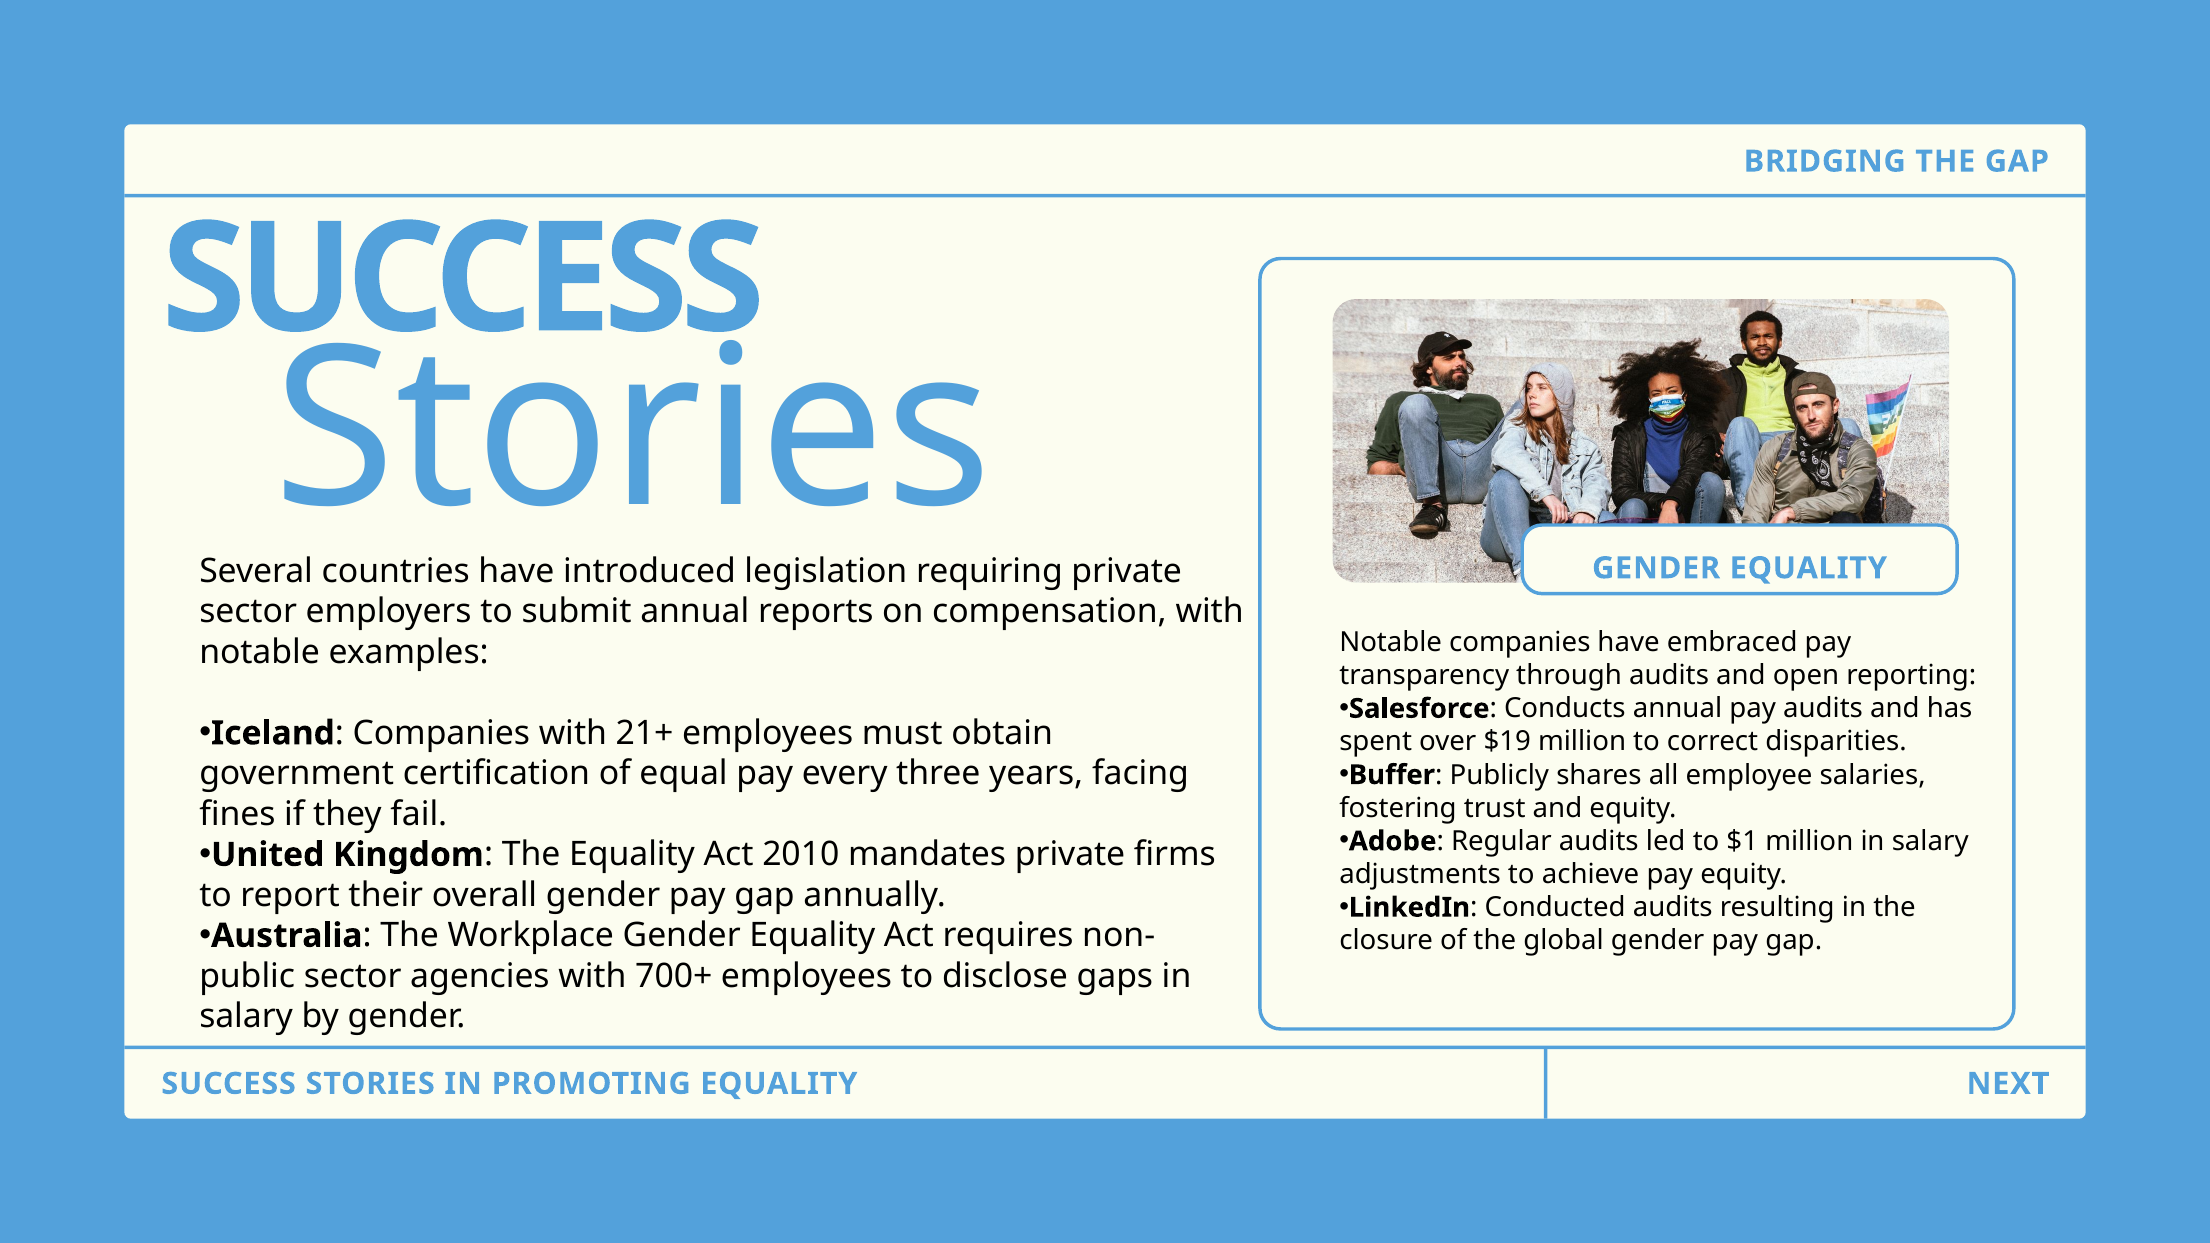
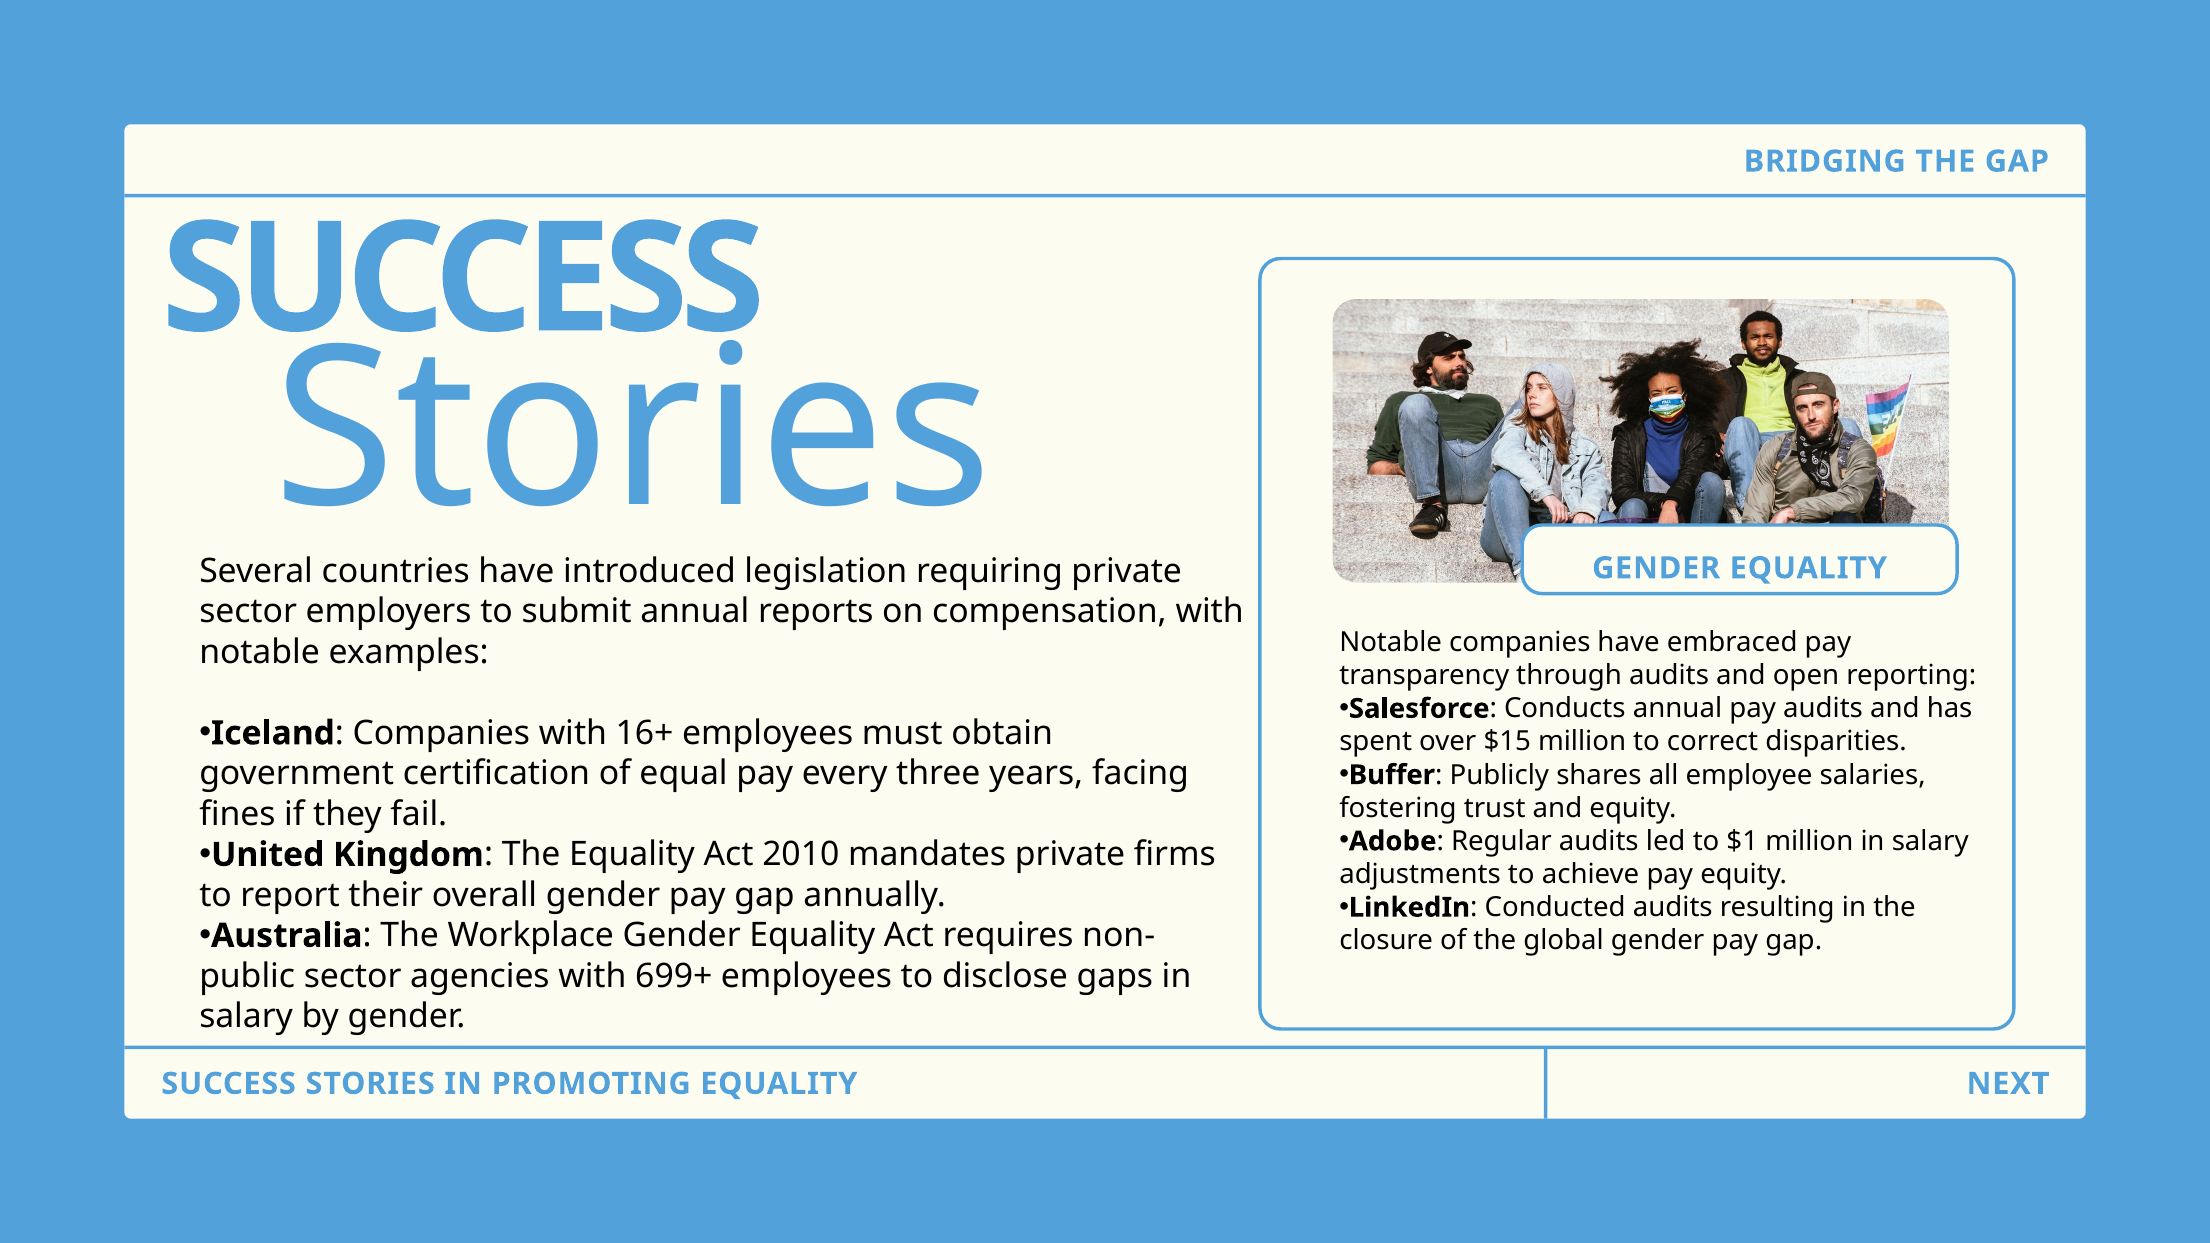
21+: 21+ -> 16+ (645, 733)
$19: $19 -> $15 (1507, 742)
700+: 700+ -> 699+ (674, 976)
